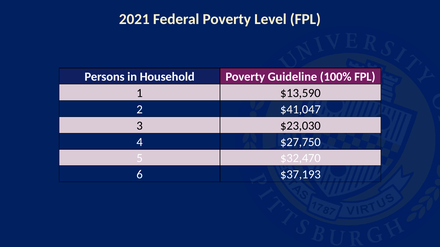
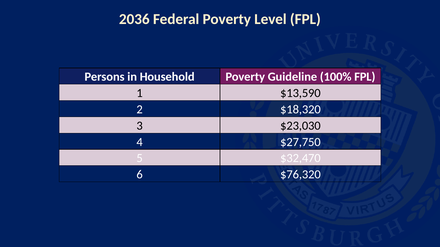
2021: 2021 -> 2036 (134, 19)
$41,047: $41,047 -> $18,320 (300, 110)
$37,193: $37,193 -> $76,320 (300, 175)
